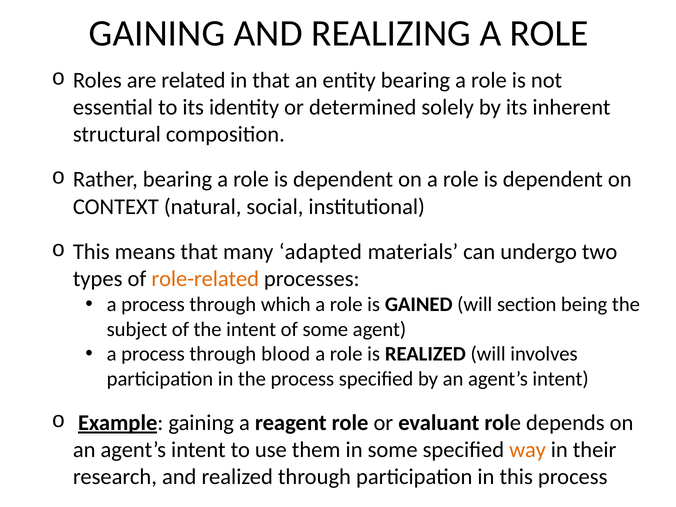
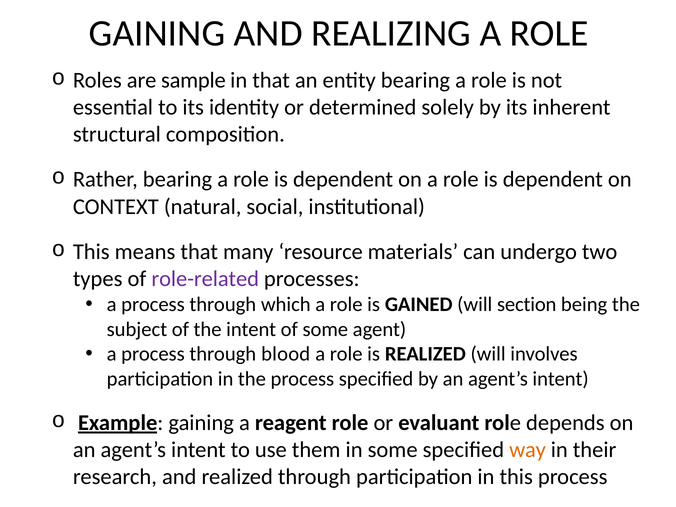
related: related -> sample (193, 80)
adapted: adapted -> resource (321, 252)
role-related colour: orange -> purple (205, 279)
